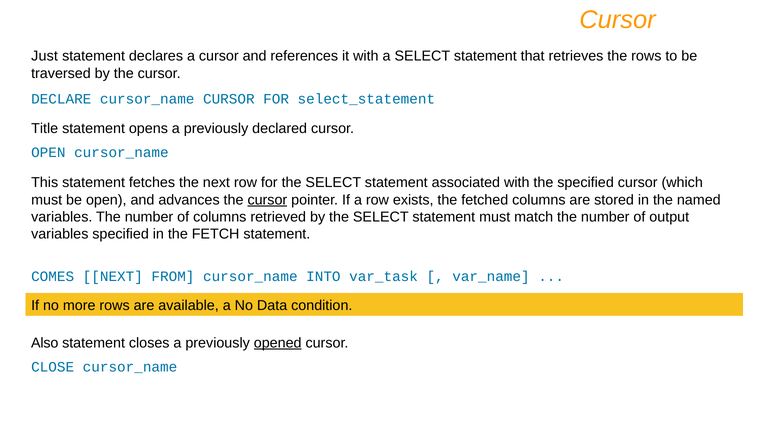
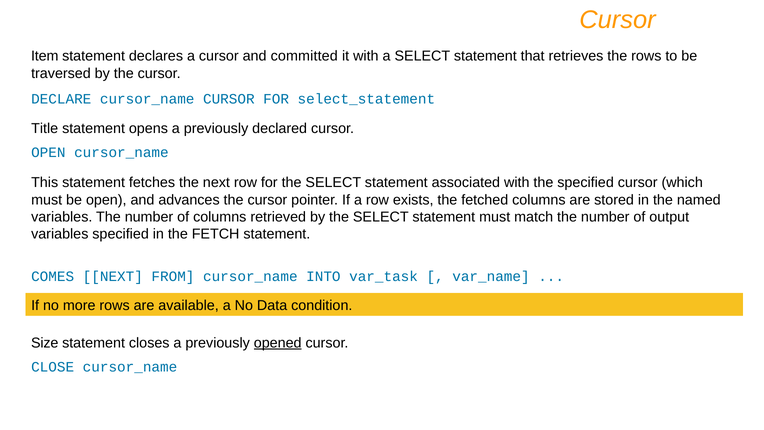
Just: Just -> Item (45, 56)
references: references -> committed (304, 56)
cursor underline: present -> none (267, 200)
Also: Also -> Size (45, 343)
